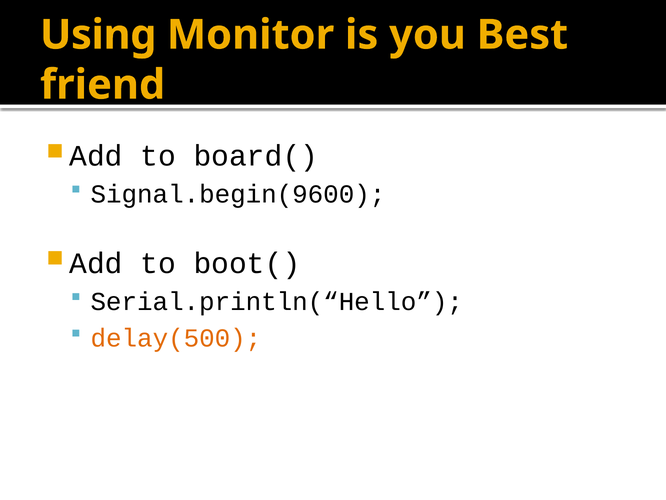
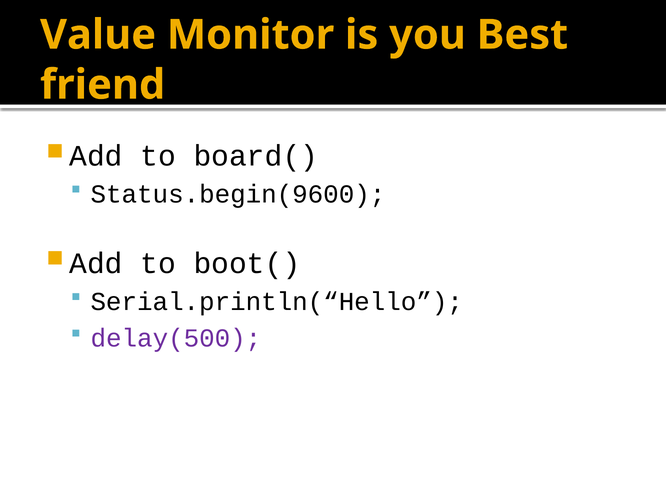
Using: Using -> Value (98, 35)
Signal.begin(9600: Signal.begin(9600 -> Status.begin(9600 (238, 194)
delay(500 colour: orange -> purple (176, 338)
